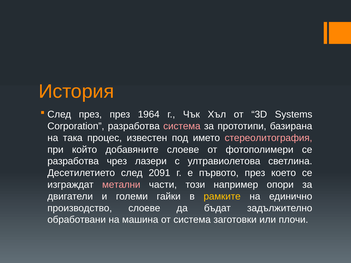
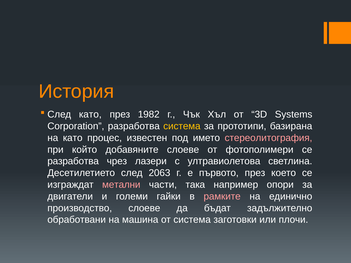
След през: през -> като (90, 115)
1964: 1964 -> 1982 (149, 115)
система colour: pink -> yellow (182, 126)
на така: така -> като (73, 138)
2091: 2091 -> 2063 (159, 173)
този: този -> така (195, 185)
рамките colour: yellow -> pink (222, 197)
